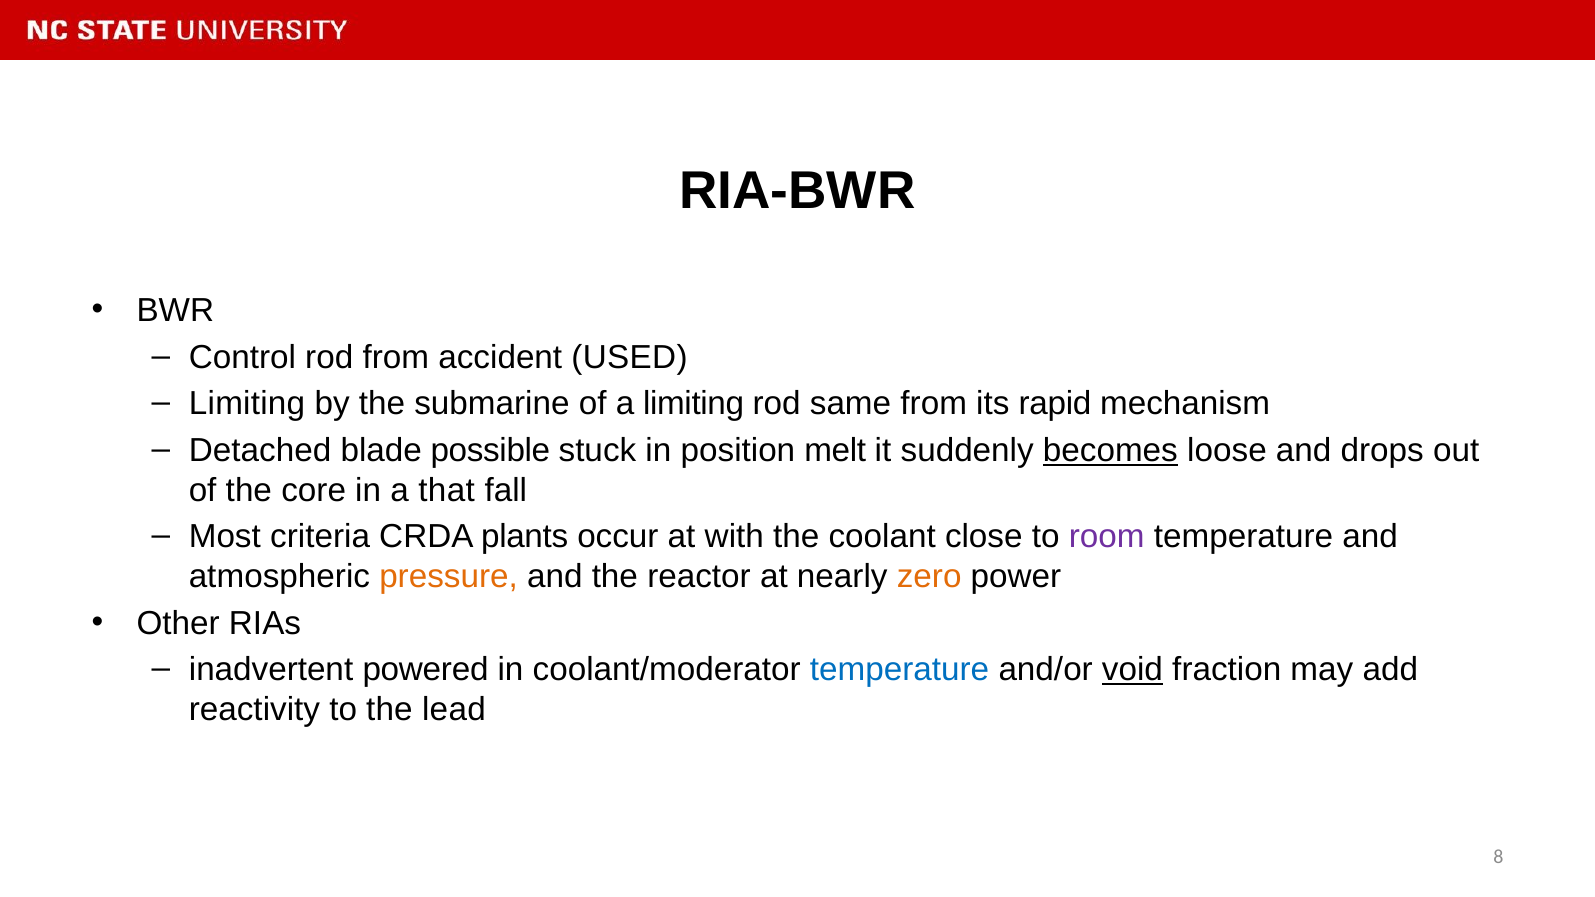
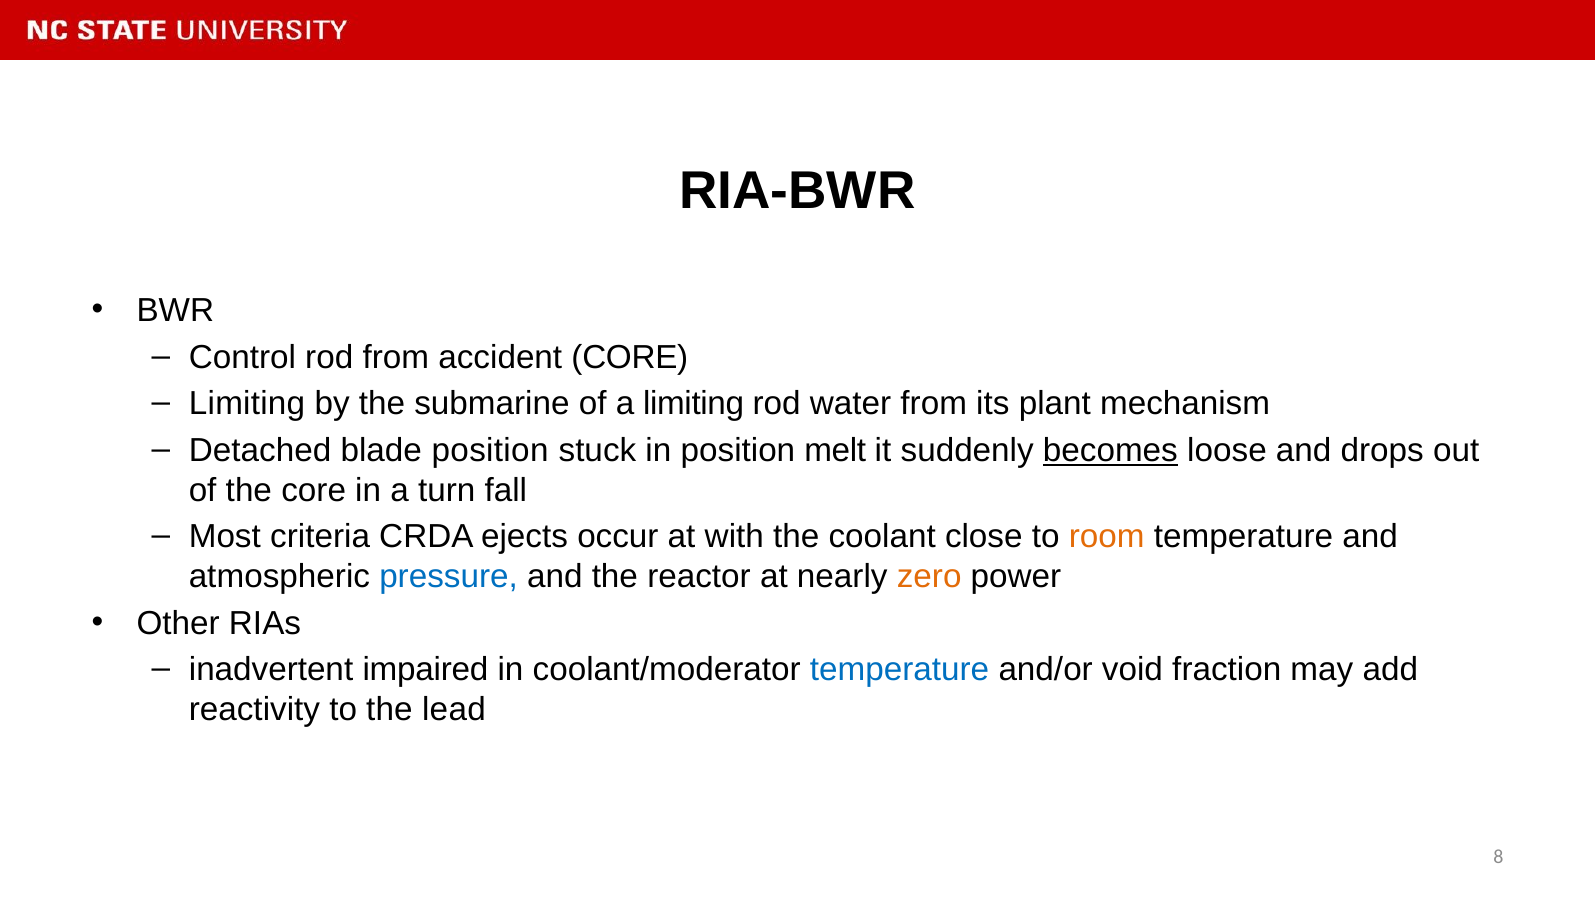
accident USED: USED -> CORE (630, 357)
same: same -> water (851, 404)
rapid: rapid -> plant (1055, 404)
blade possible: possible -> position (490, 450)
that: that -> turn (447, 490)
plants: plants -> ejects (524, 537)
room colour: purple -> orange (1107, 537)
pressure colour: orange -> blue (449, 577)
powered: powered -> impaired (425, 670)
void underline: present -> none (1132, 670)
